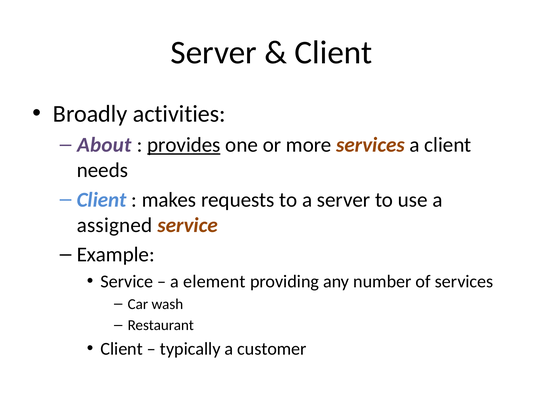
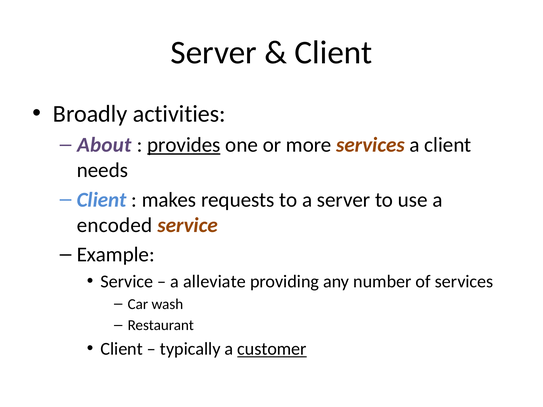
assigned: assigned -> encoded (115, 225)
element: element -> alleviate (214, 282)
customer underline: none -> present (272, 349)
